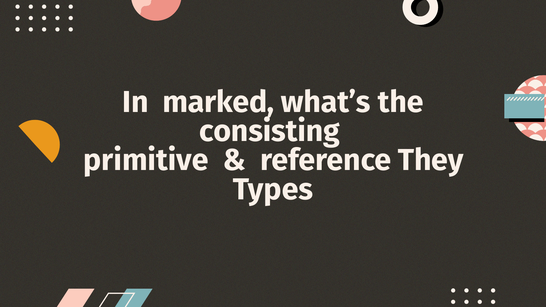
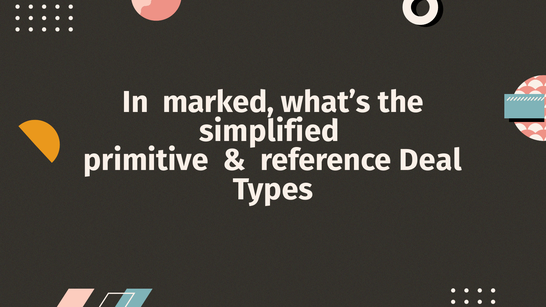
consisting: consisting -> simplified (269, 131)
They: They -> Deal (430, 160)
